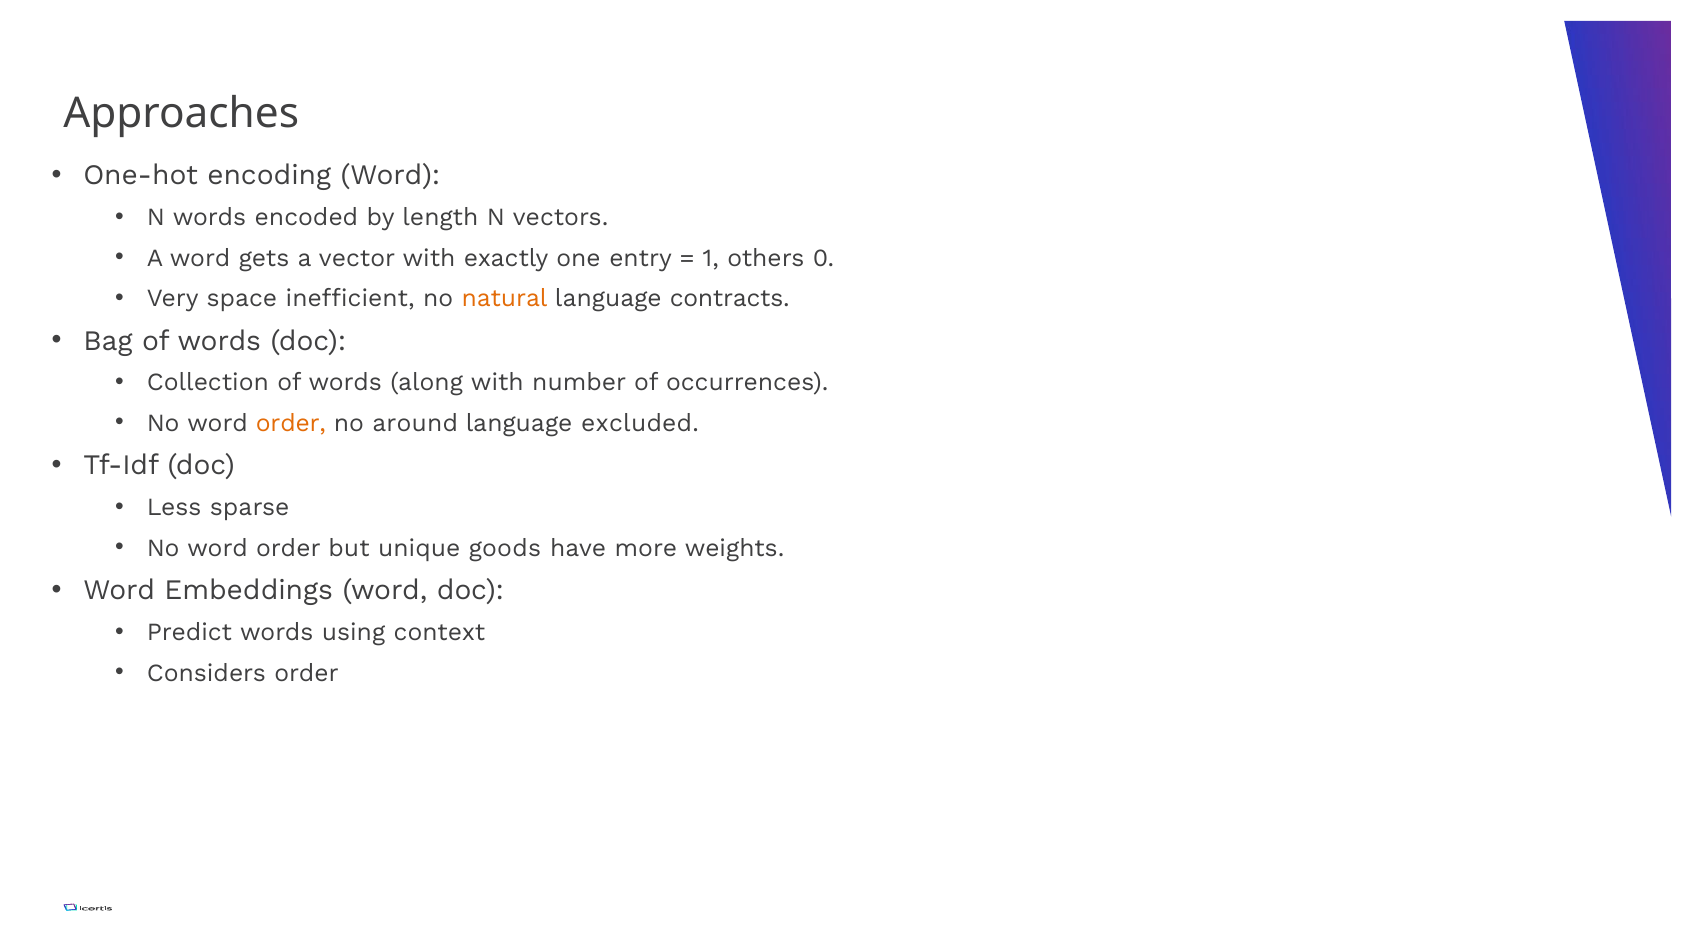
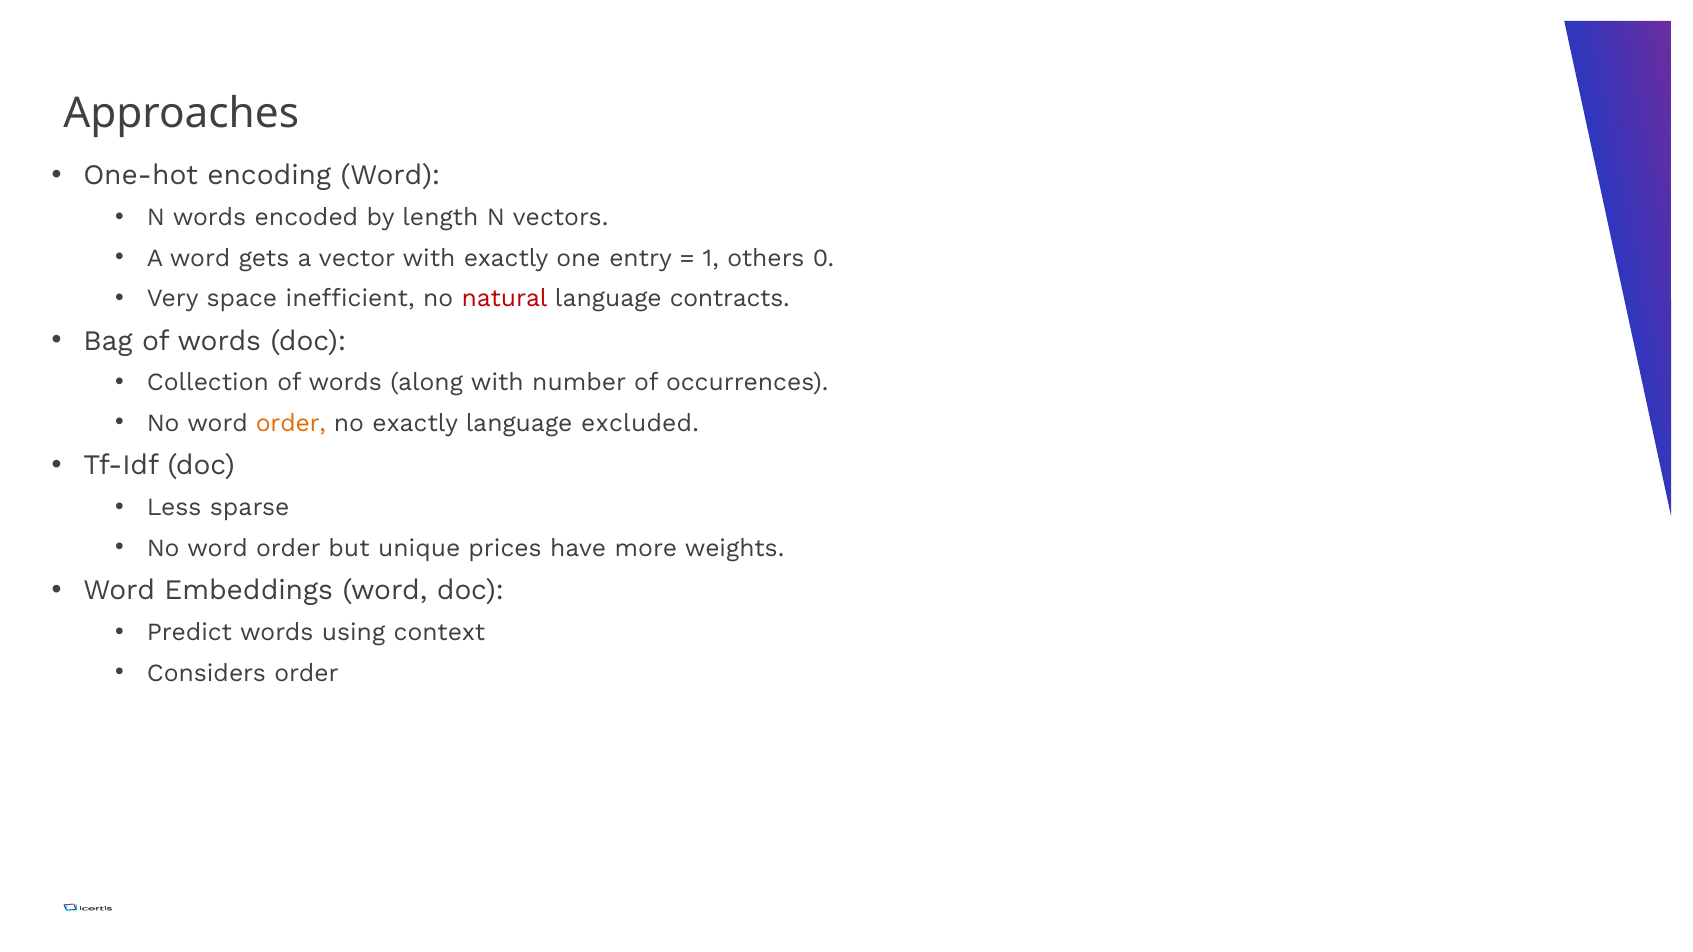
natural colour: orange -> red (505, 298)
no around: around -> exactly (415, 423)
goods: goods -> prices (505, 548)
